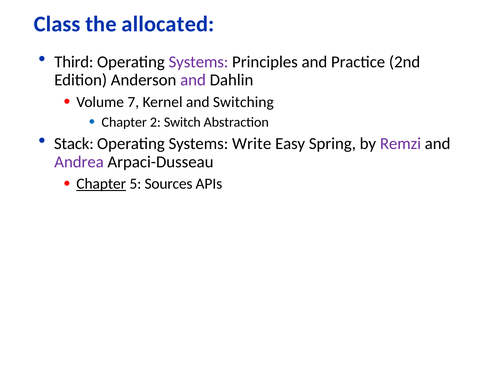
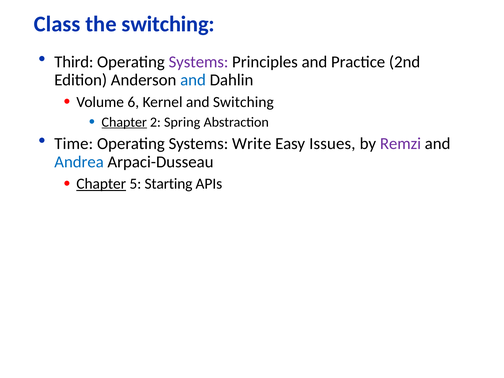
the allocated: allocated -> switching (168, 24)
and colour: purple -> blue (193, 80)
7: 7 -> 6 (133, 102)
Chapter underline: none -> present (124, 122)
Switch: Switch -> Spring (182, 122)
Stack: Stack -> Time (74, 144)
Spring: Spring -> Issues (332, 144)
Andrea colour: purple -> blue (79, 162)
Sources: Sources -> Starting (169, 184)
